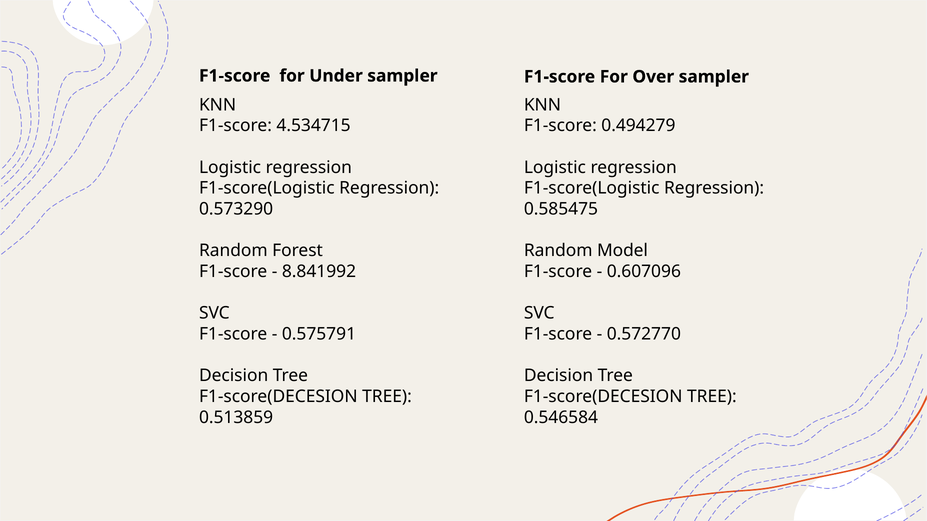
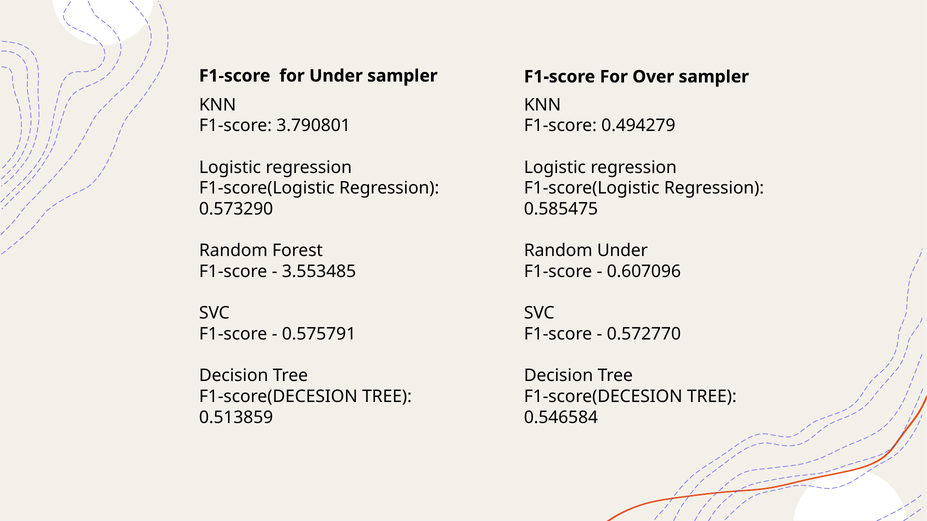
4.534715: 4.534715 -> 3.790801 (314, 126)
Random Model: Model -> Under (622, 251)
8.841992: 8.841992 -> 3.553485 (319, 272)
